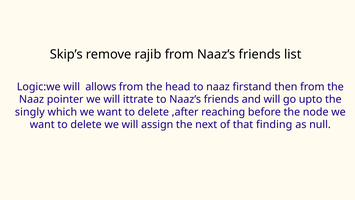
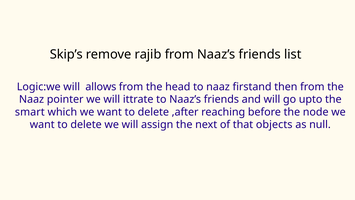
singly: singly -> smart (30, 112)
finding: finding -> objects (274, 124)
